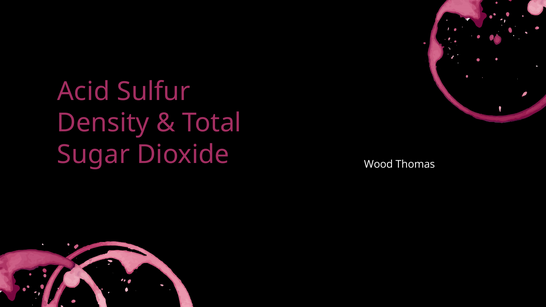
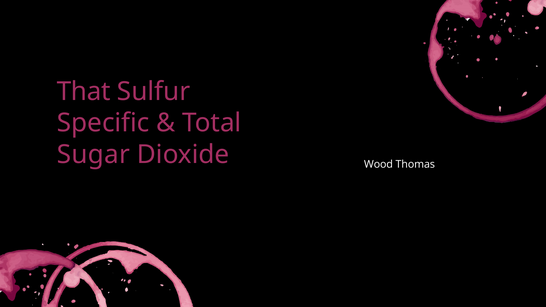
Acid: Acid -> That (84, 92)
Density: Density -> Specific (103, 123)
